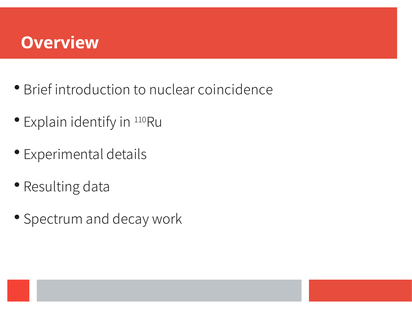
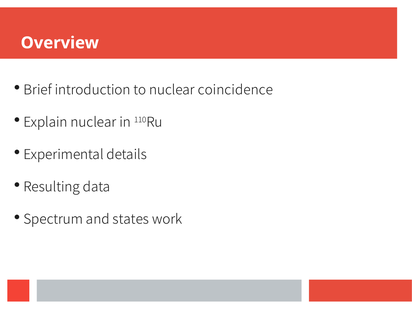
Explain identify: identify -> nuclear (94, 122)
decay: decay -> states (131, 219)
